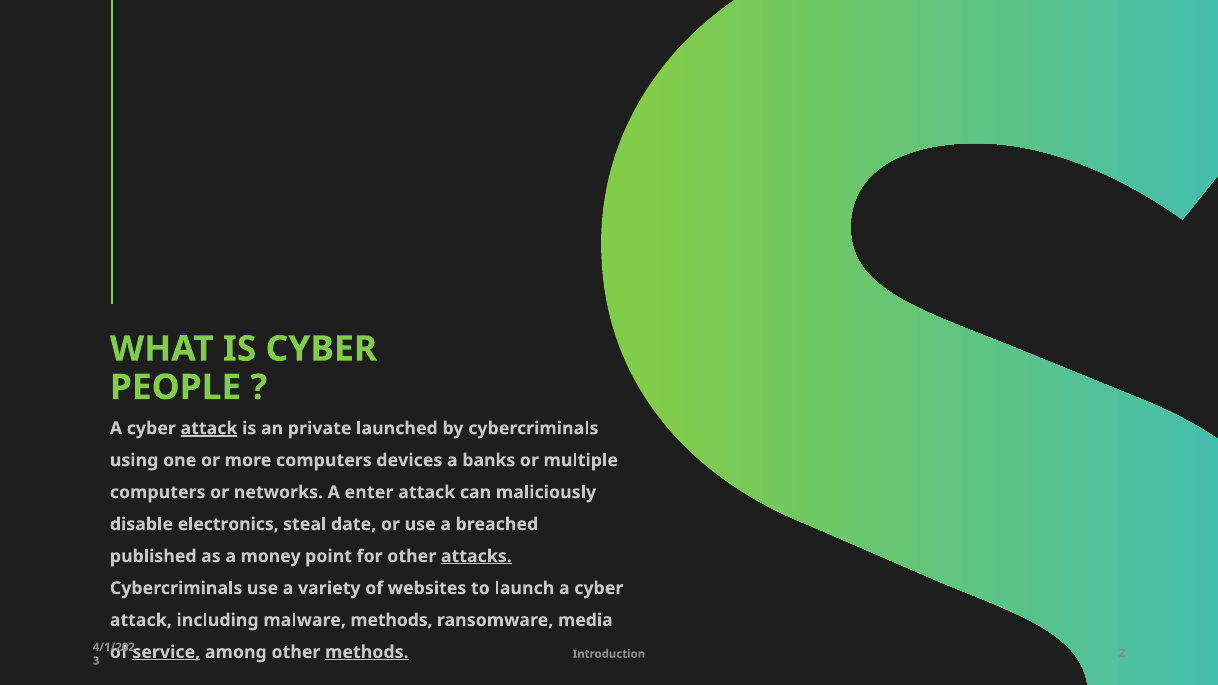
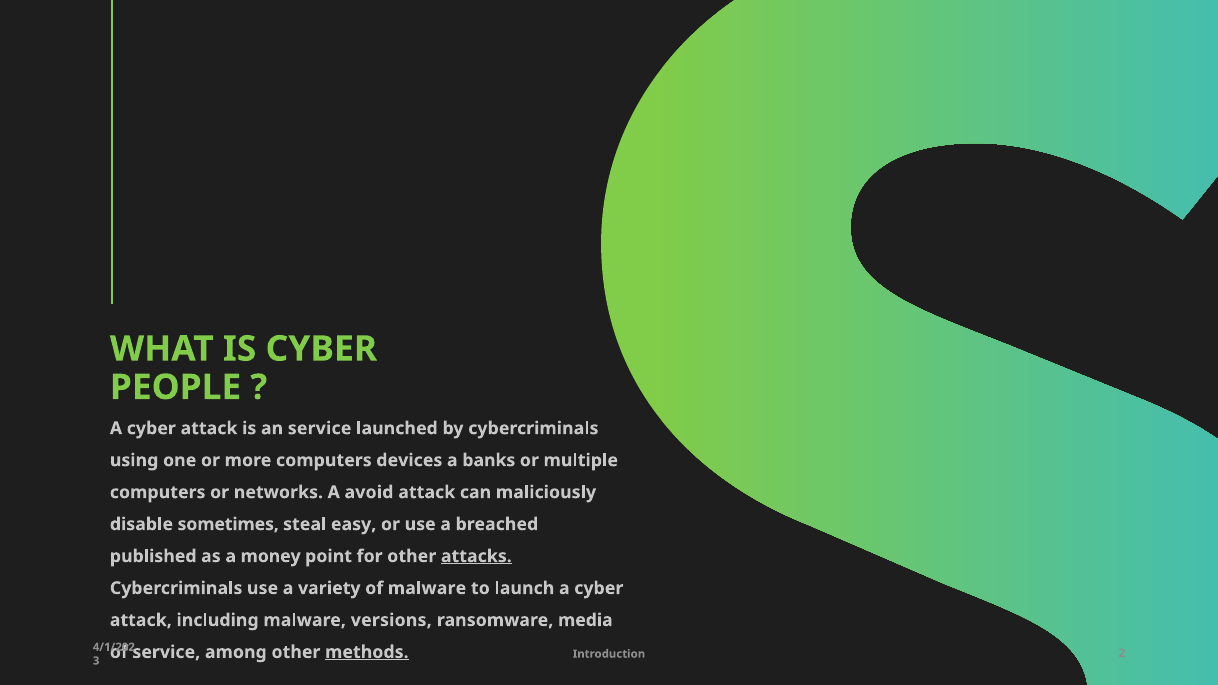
attack underline: present -> none (209, 428)
an private: private -> service (320, 428)
enter: enter -> avoid (369, 492)
electronics: electronics -> sometimes (228, 524)
date: date -> easy (354, 524)
of websites: websites -> malware (427, 588)
malware methods: methods -> versions (391, 620)
service underline: present -> none (166, 652)
